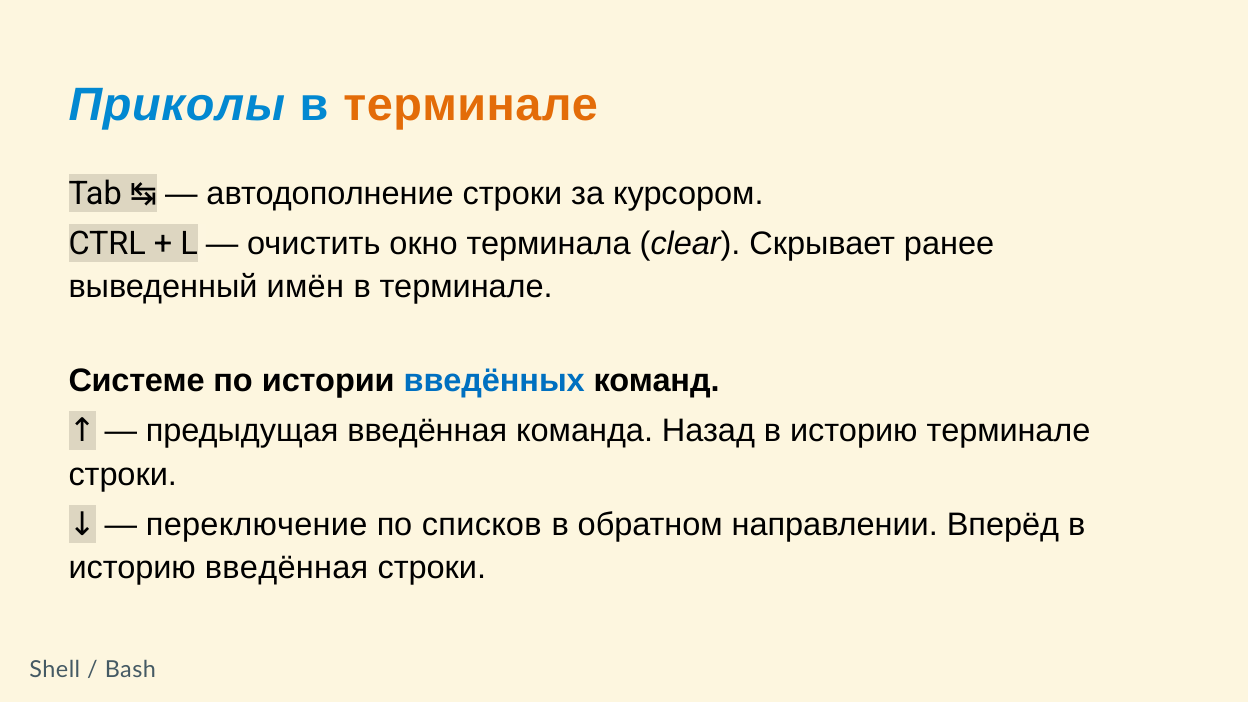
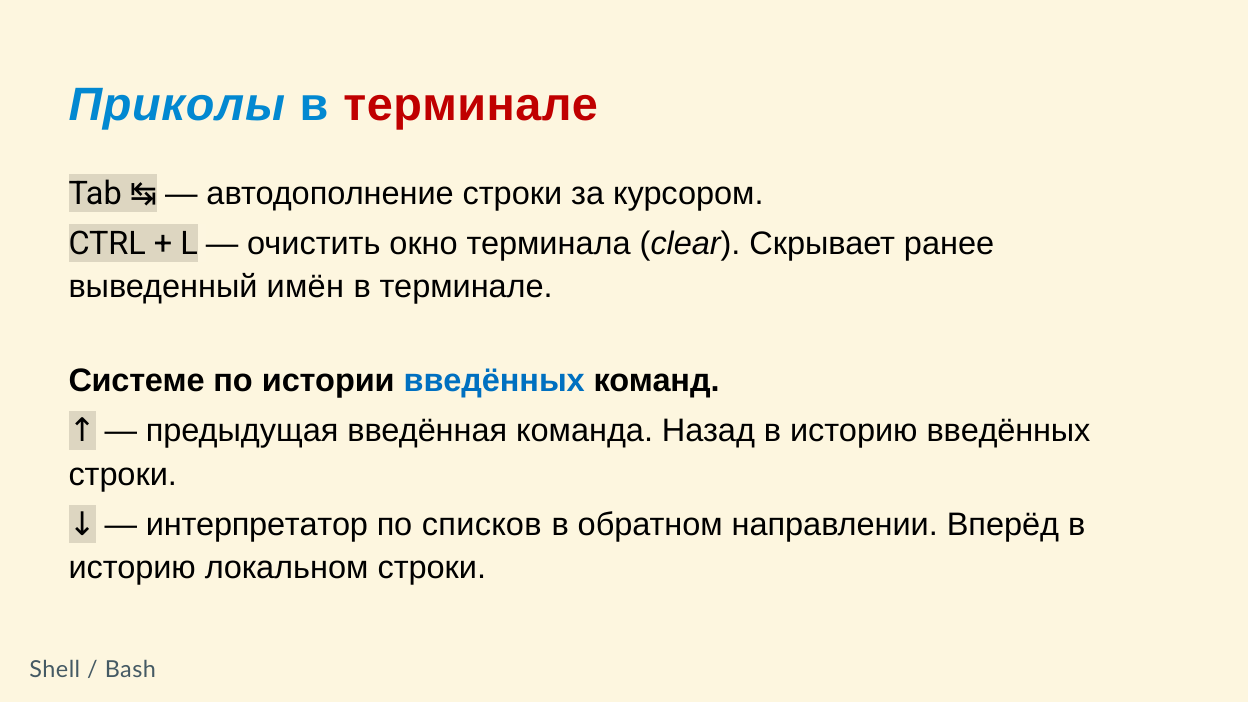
терминале colour: orange -> red (471, 105)
историю терминале: терминале -> введённых (1008, 431)
переключение: переключение -> интерпретатор (257, 525)
историю введённая: введённая -> локальном (287, 568)
